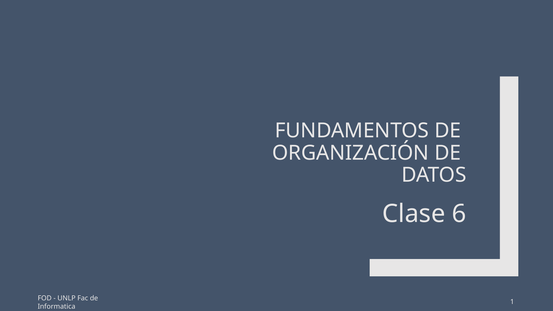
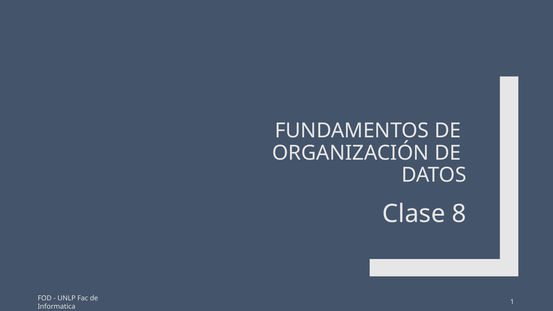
6: 6 -> 8 (459, 214)
